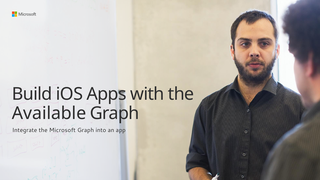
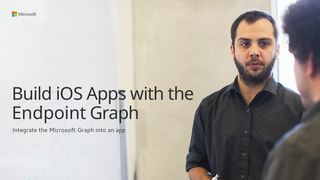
Available: Available -> Endpoint (49, 113)
